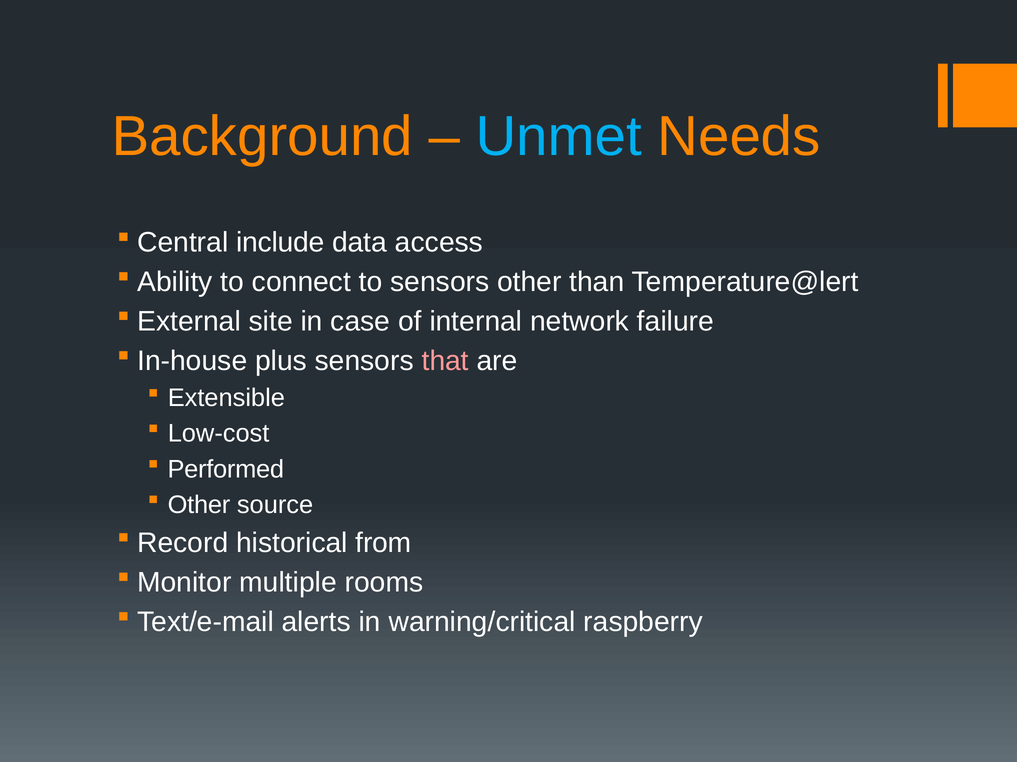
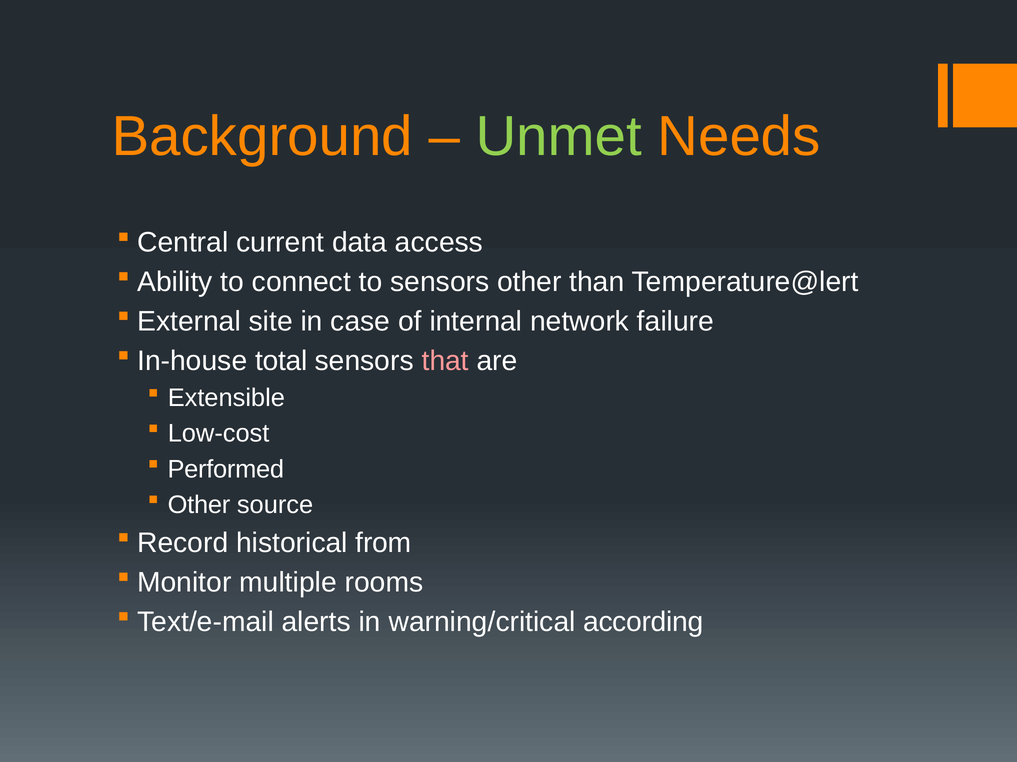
Unmet colour: light blue -> light green (559, 137)
include: include -> current (280, 243)
plus: plus -> total (281, 361)
raspberry: raspberry -> according (643, 622)
